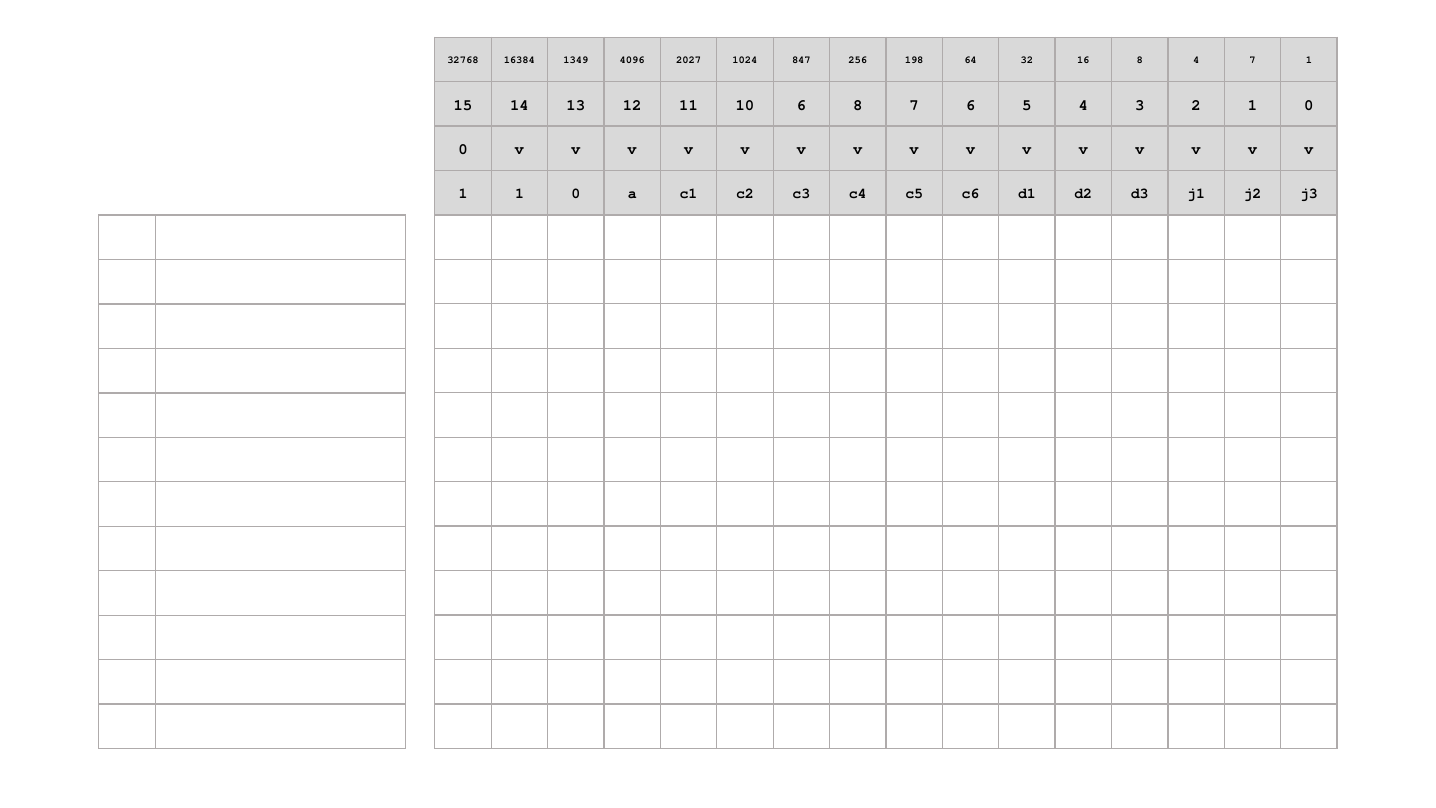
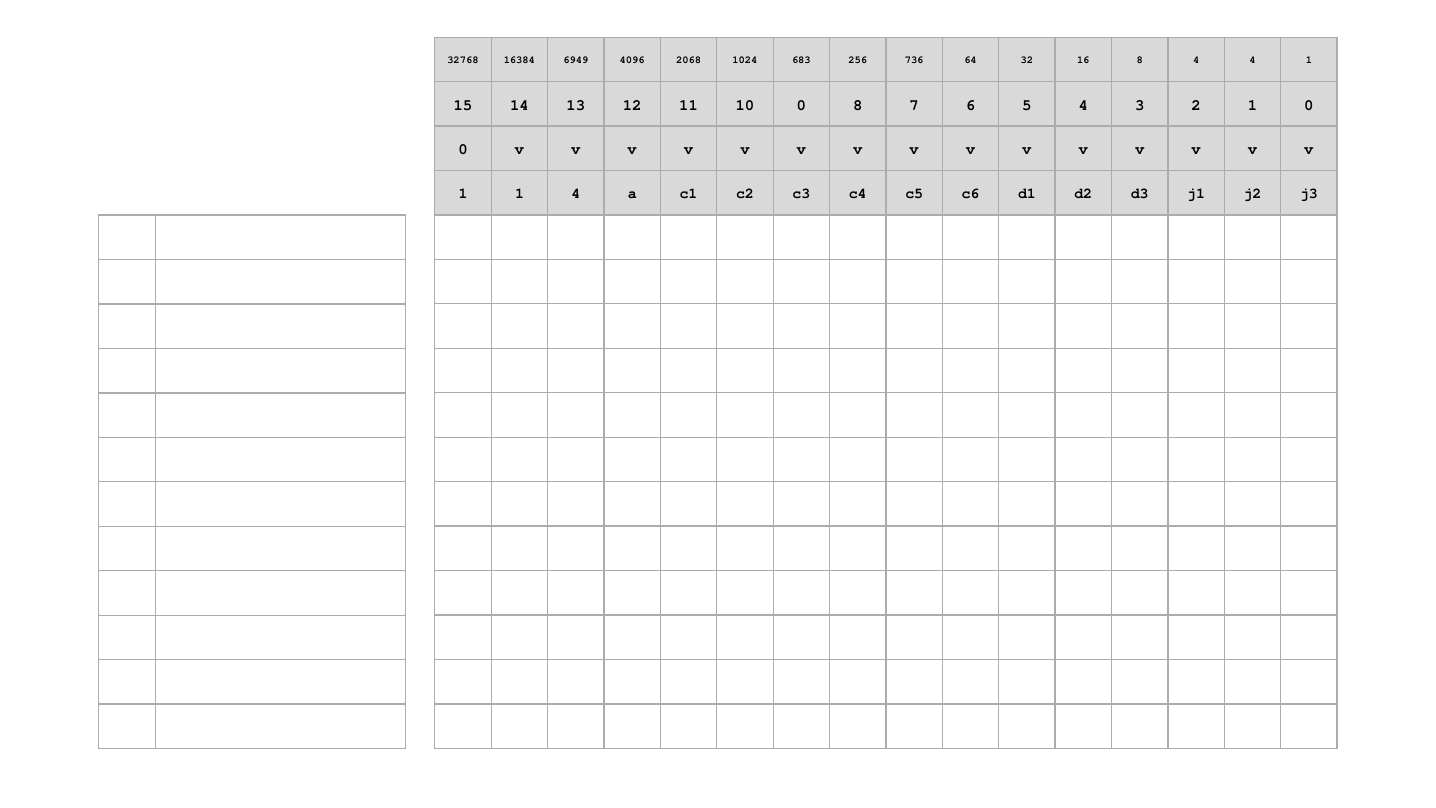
1349: 1349 -> 6949 (576, 60)
2027: 2027 -> 2068 (689, 60)
847: 847 -> 683 (801, 60)
198: 198 -> 736 (914, 60)
4 7: 7 -> 4 (1253, 60)
10 6: 6 -> 0 (801, 105)
1 1 0: 0 -> 4 (576, 194)
